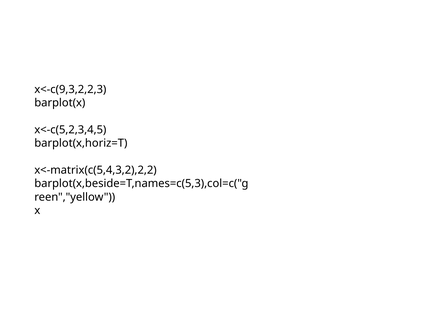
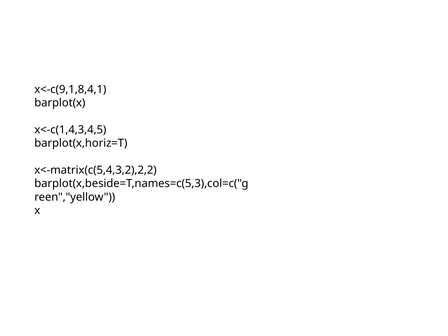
x<-c(9,3,2,2,3: x<-c(9,3,2,2,3 -> x<-c(9,1,8,4,1 (70, 89)
x<-c(5,2,3,4,5: x<-c(5,2,3,4,5 -> x<-c(1,4,3,4,5 (70, 130)
